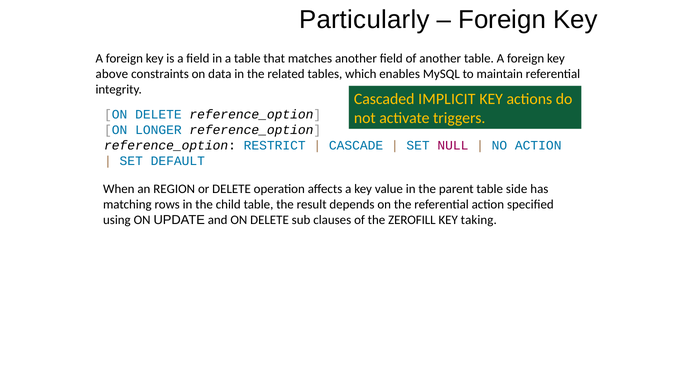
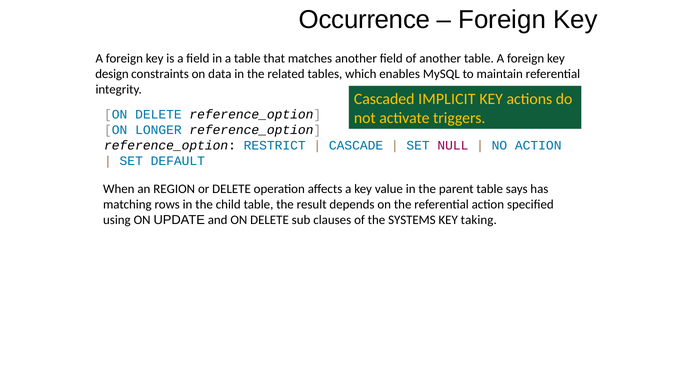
Particularly: Particularly -> Occurrence (365, 20)
above: above -> design (112, 74)
side: side -> says (517, 189)
ZEROFILL: ZEROFILL -> SYSTEMS (412, 220)
